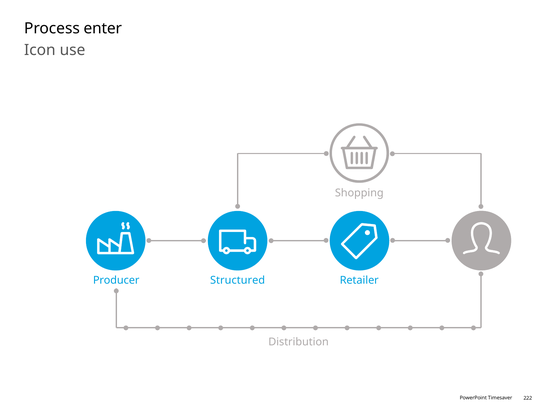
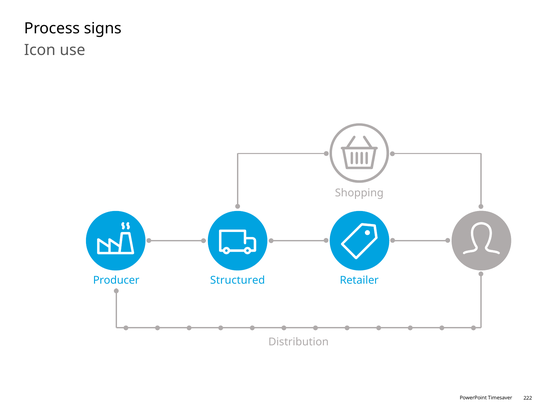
enter: enter -> signs (103, 28)
